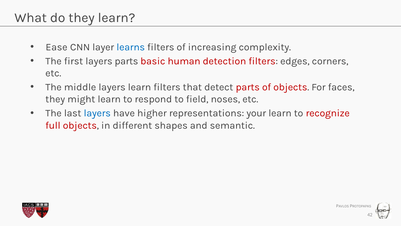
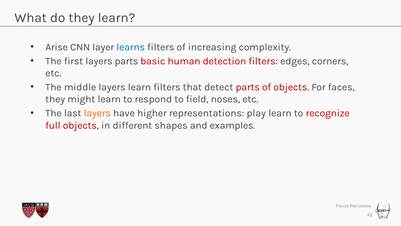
Ease: Ease -> Arise (57, 47)
layers colour: blue -> orange (97, 113)
your: your -> play (256, 113)
semantic: semantic -> examples (232, 125)
